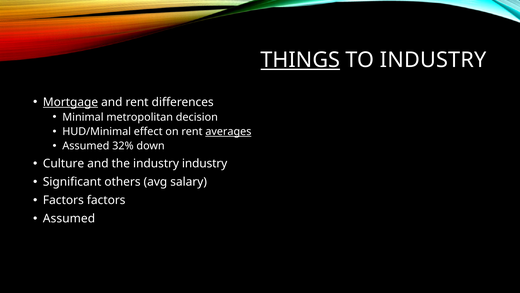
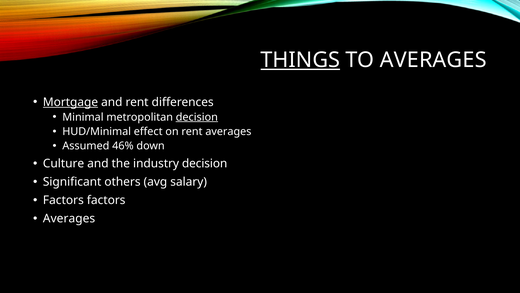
TO INDUSTRY: INDUSTRY -> AVERAGES (433, 60)
decision underline: none -> present (197, 117)
averages underline: present -> none (228, 131)
32%: 32% -> 46% (123, 146)
industry industry: industry -> decision (205, 163)
Assumed: Assumed -> Averages (69, 218)
